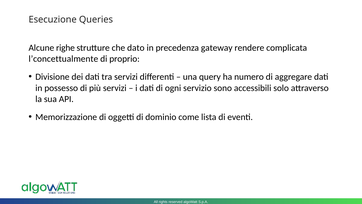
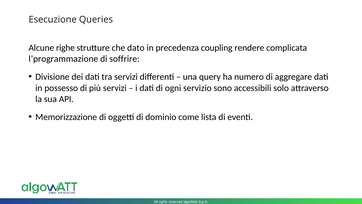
gateway: gateway -> coupling (217, 48)
l’concettualmente: l’concettualmente -> l’programmazione (63, 59)
proprio: proprio -> soffrire (124, 59)
